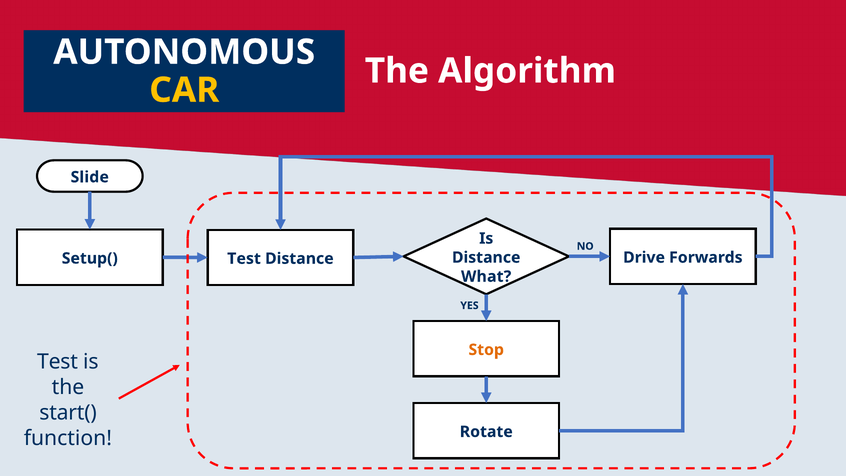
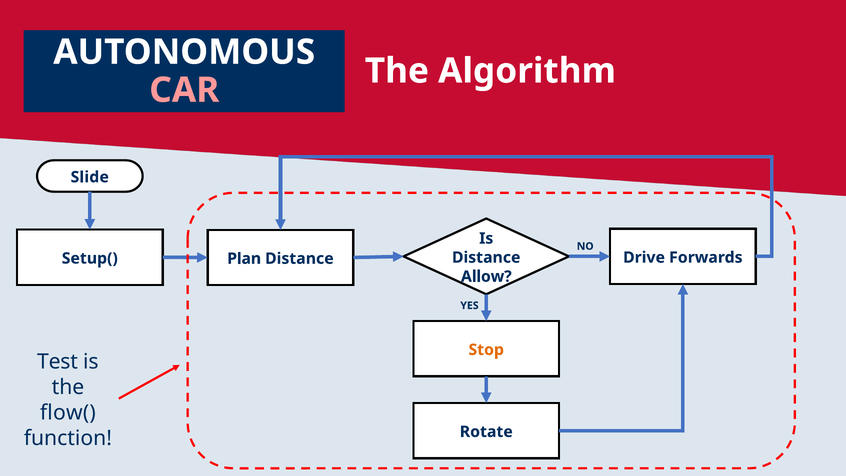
CAR colour: yellow -> pink (184, 90)
Setup( Test: Test -> Plan (244, 259)
What: What -> Allow (486, 276)
start(: start( -> flow( (68, 413)
